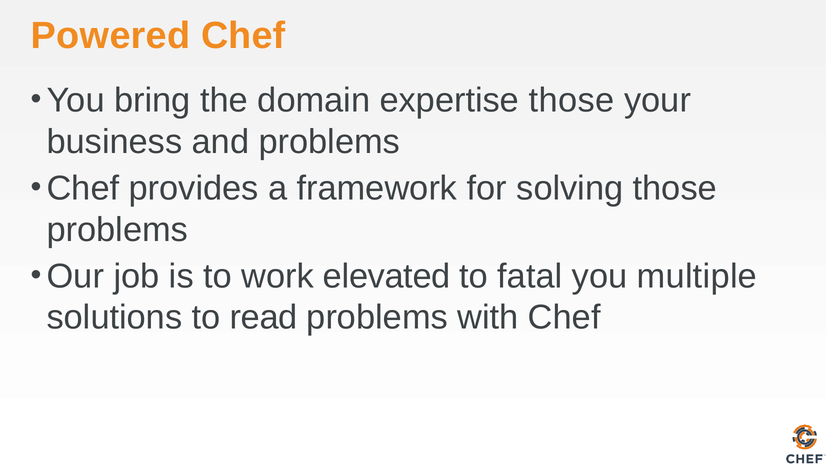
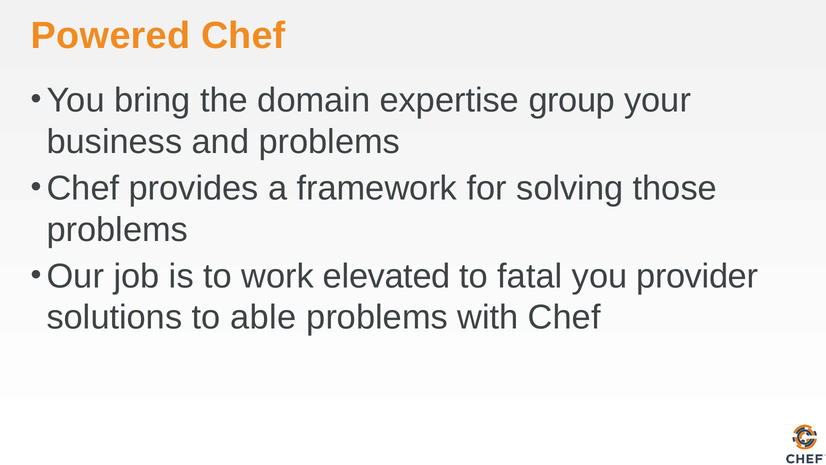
expertise those: those -> group (572, 100)
multiple: multiple -> provider (697, 276)
read: read -> able (263, 317)
